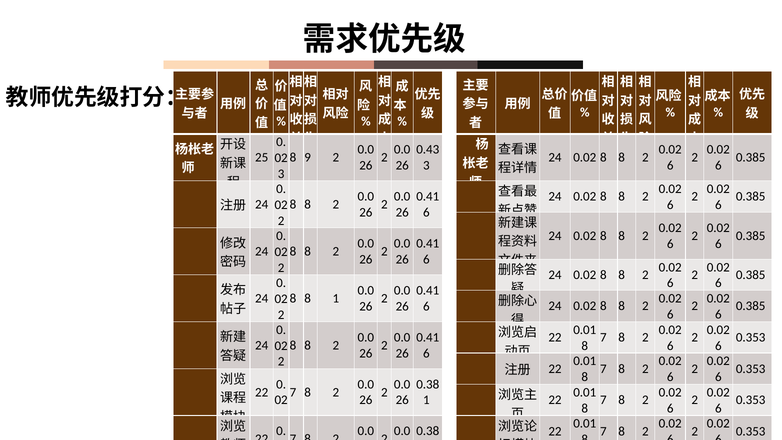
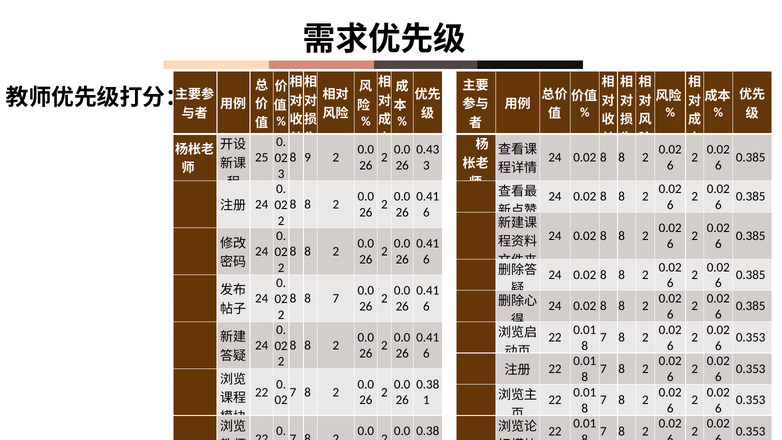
8 8 1: 1 -> 7 (336, 298)
